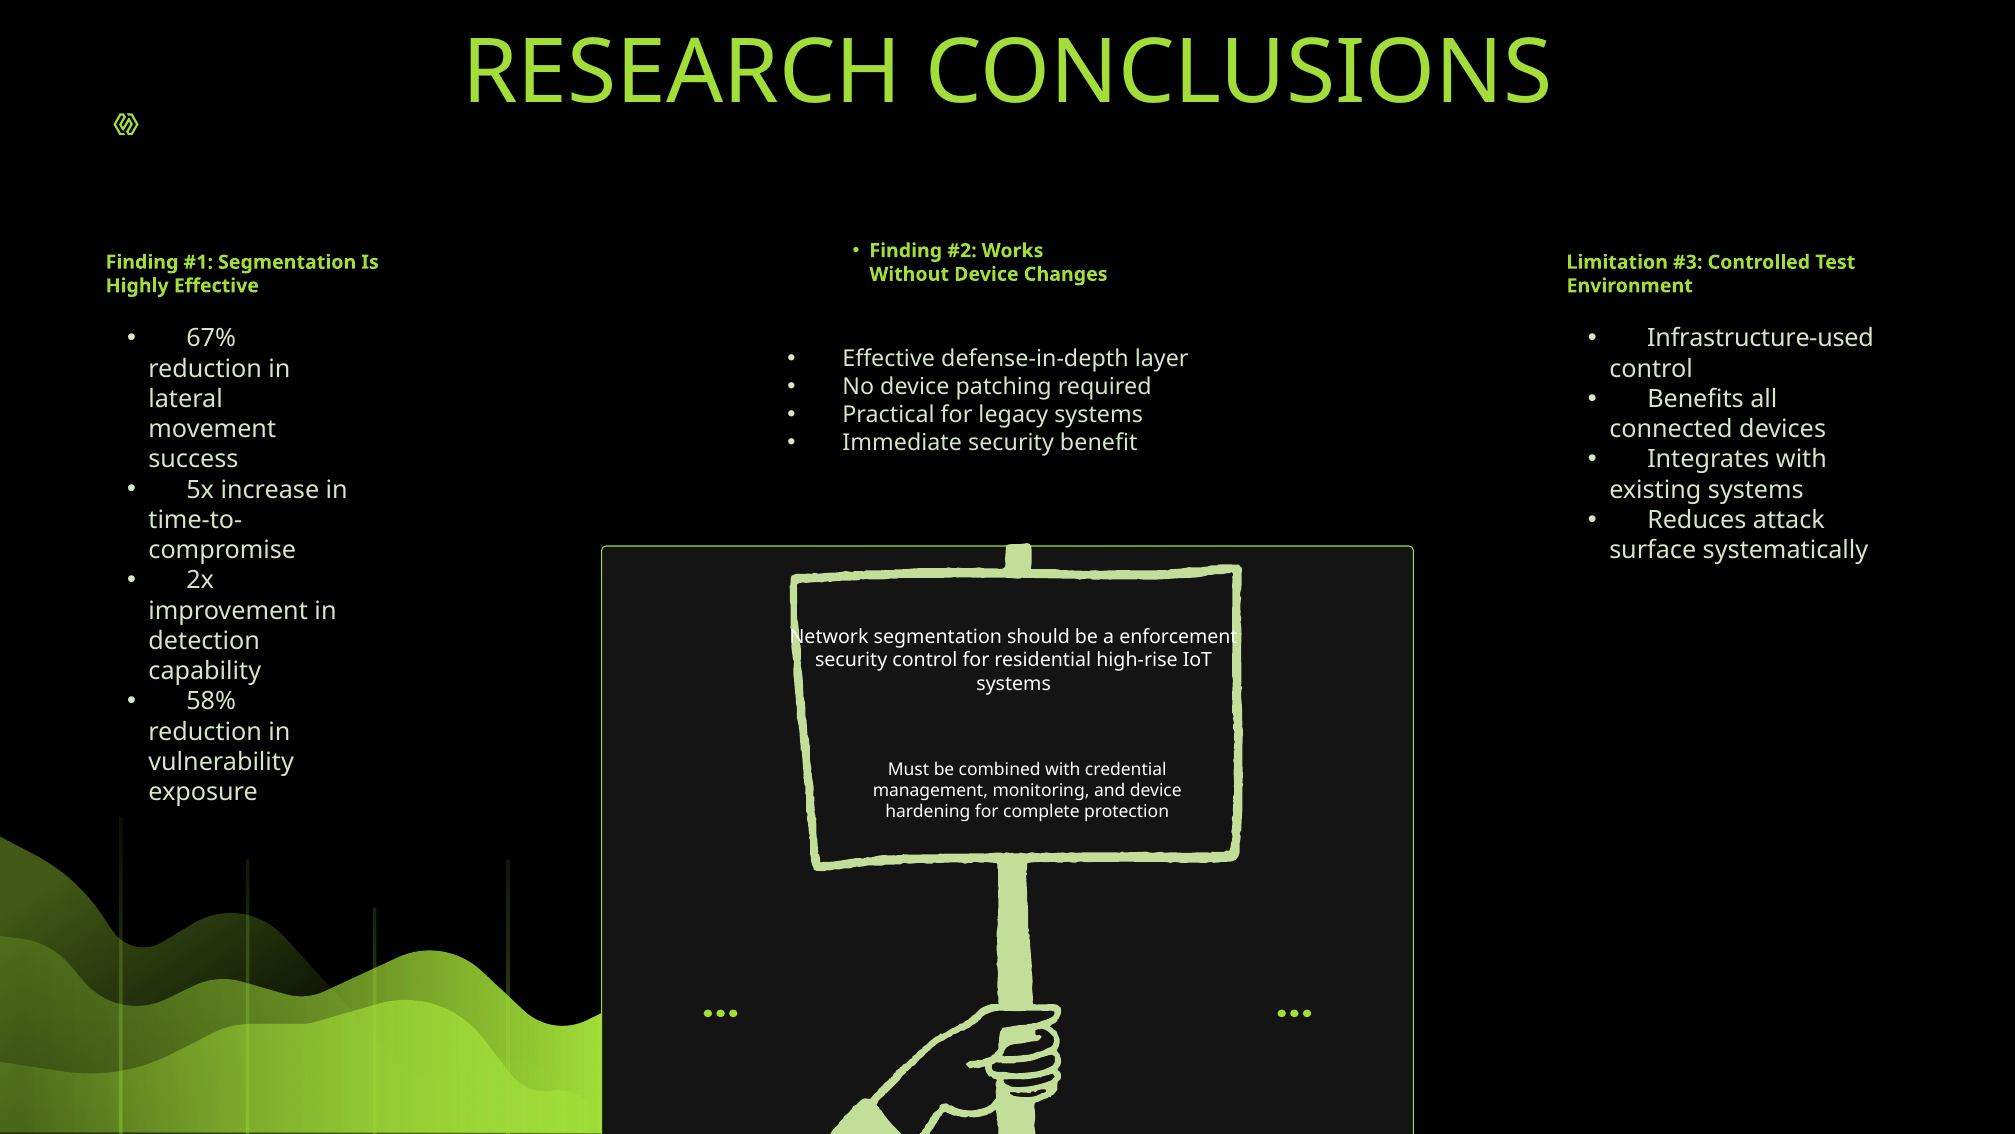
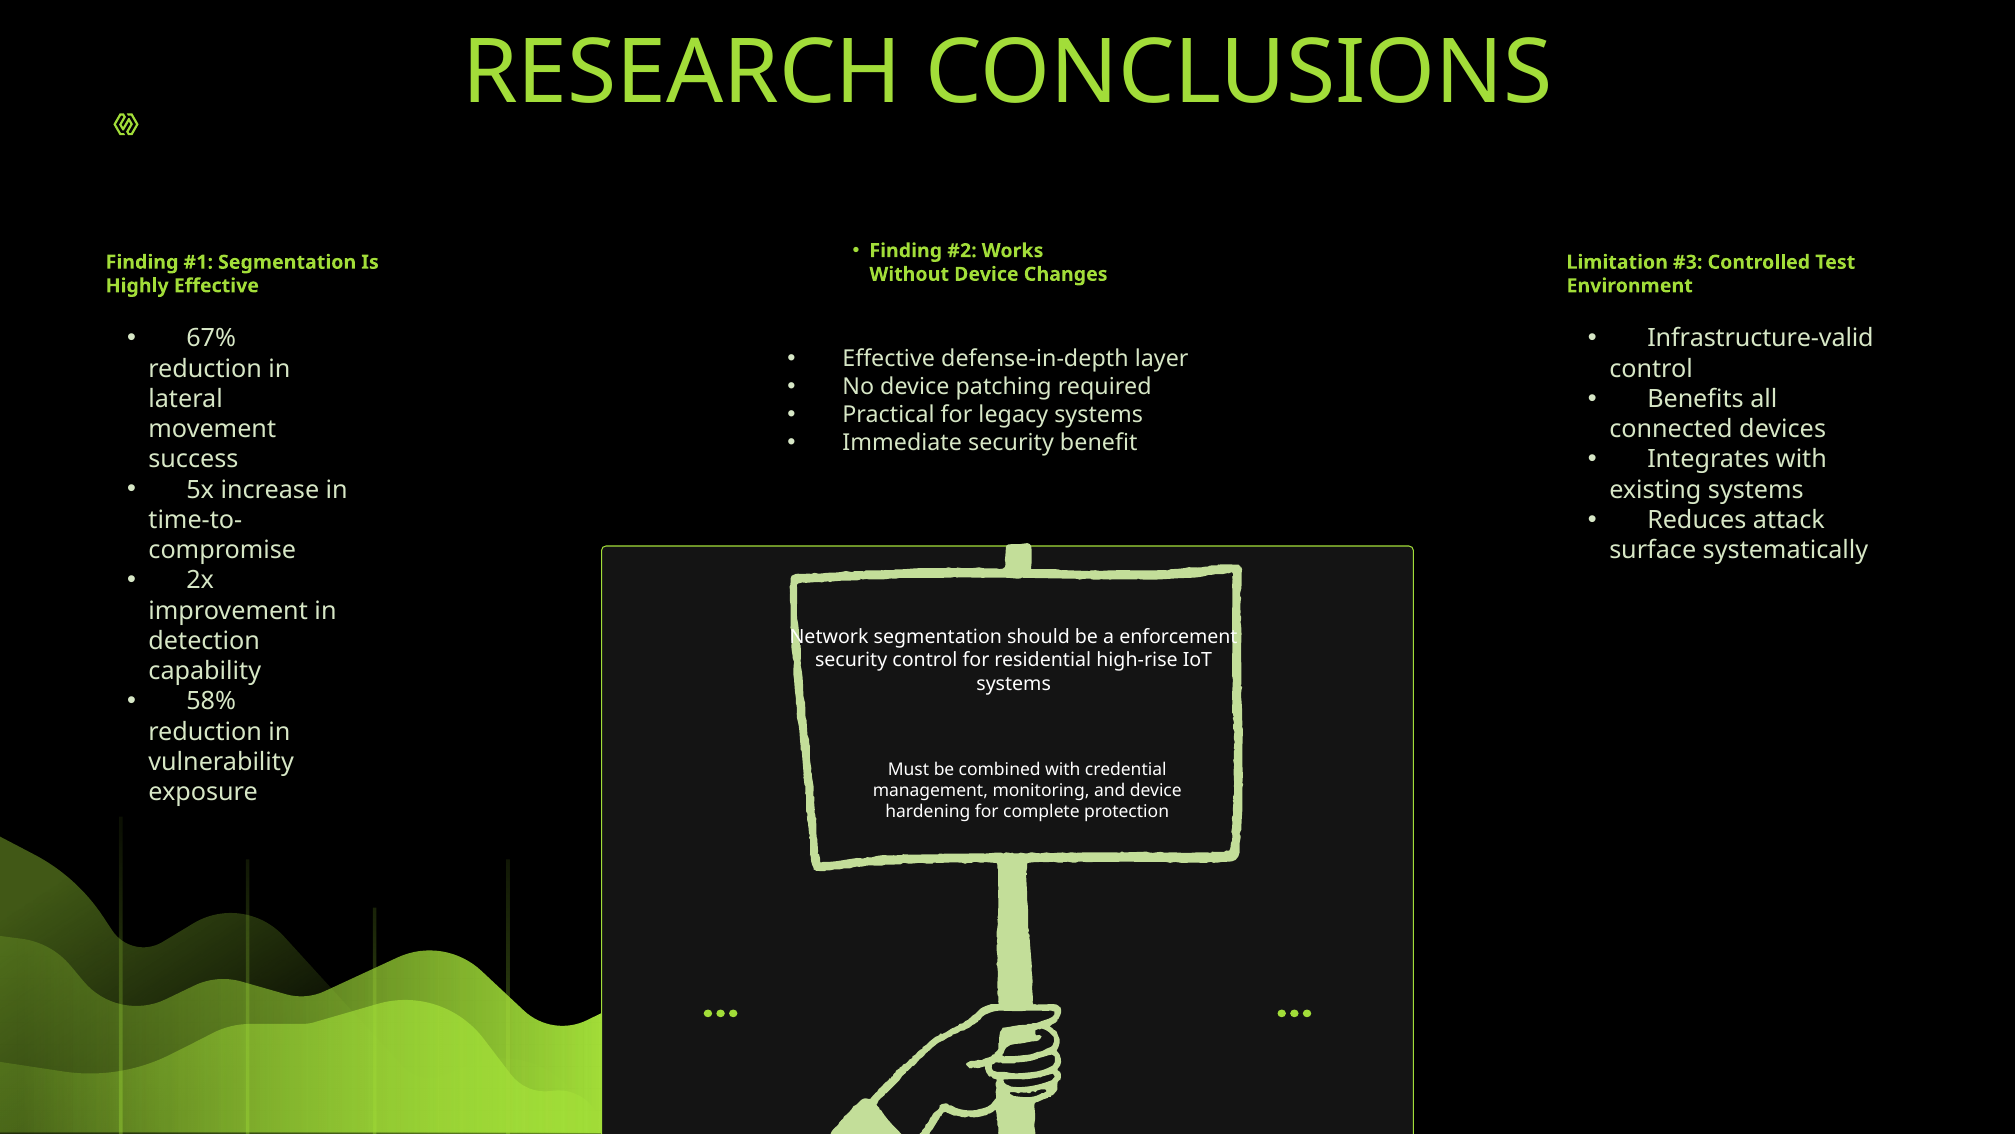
Infrastructure-used: Infrastructure-used -> Infrastructure-valid (1760, 338)
